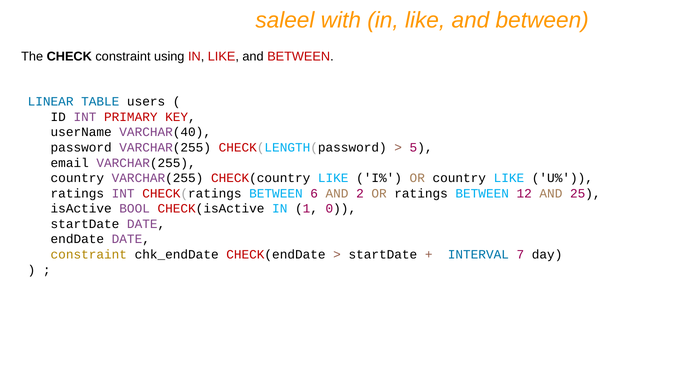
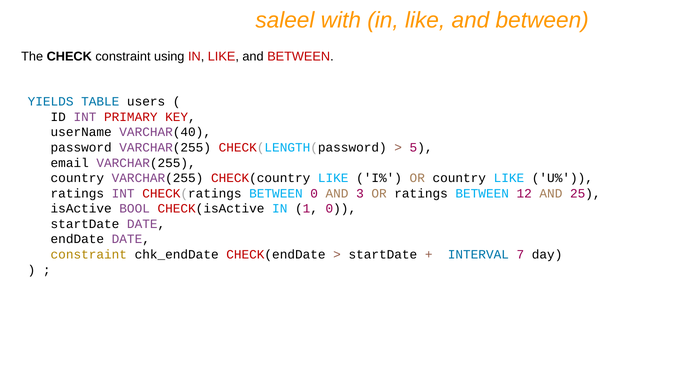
LINEAR: LINEAR -> YIELDS (51, 102)
BETWEEN 6: 6 -> 0 (314, 193)
2: 2 -> 3 (360, 193)
